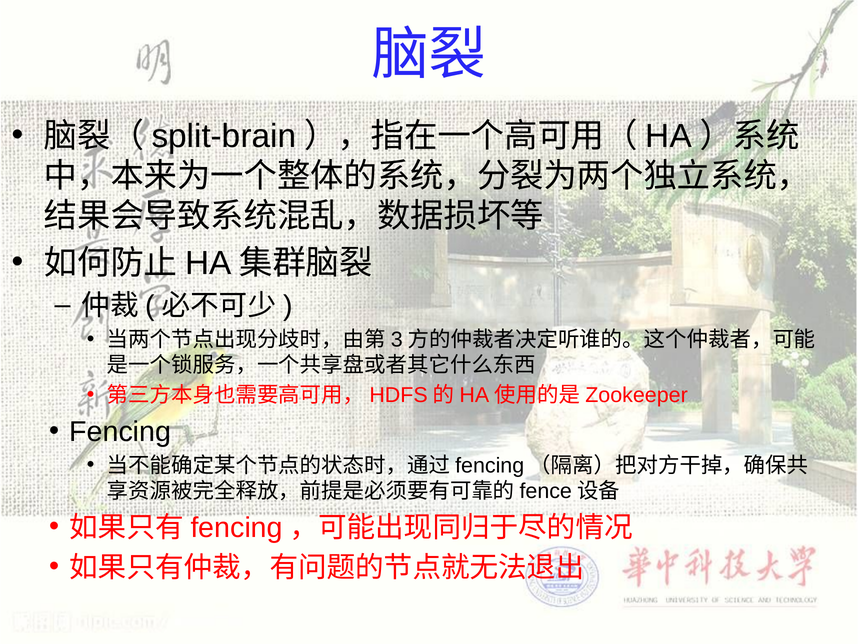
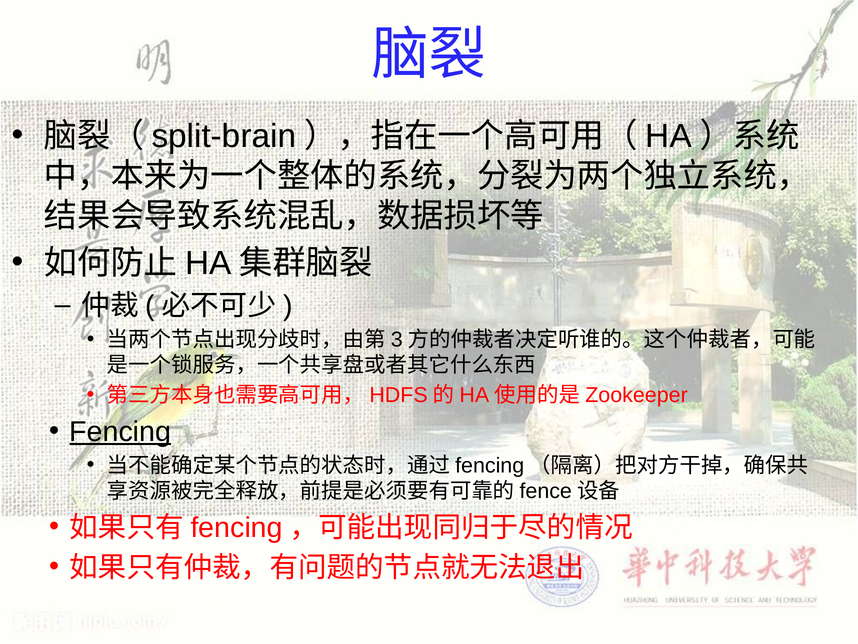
Fencing underline: none -> present (120, 431)
